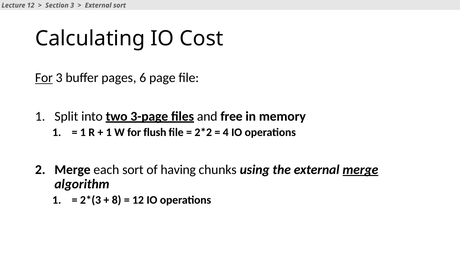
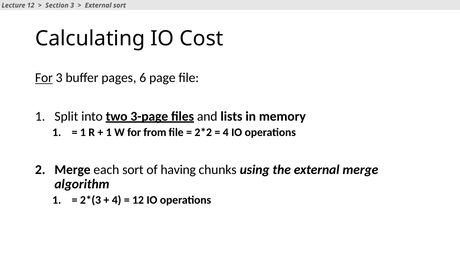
free: free -> lists (231, 116)
flush: flush -> from (155, 132)
merge underline: present -> none (360, 170)
8: 8 -> 4 (117, 200)
